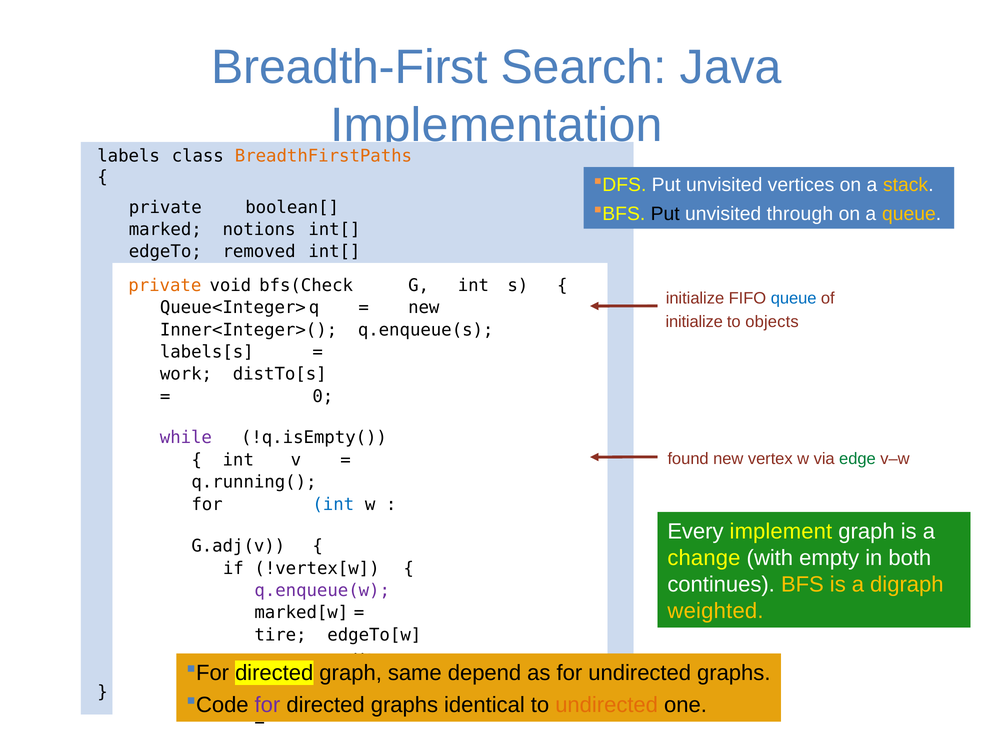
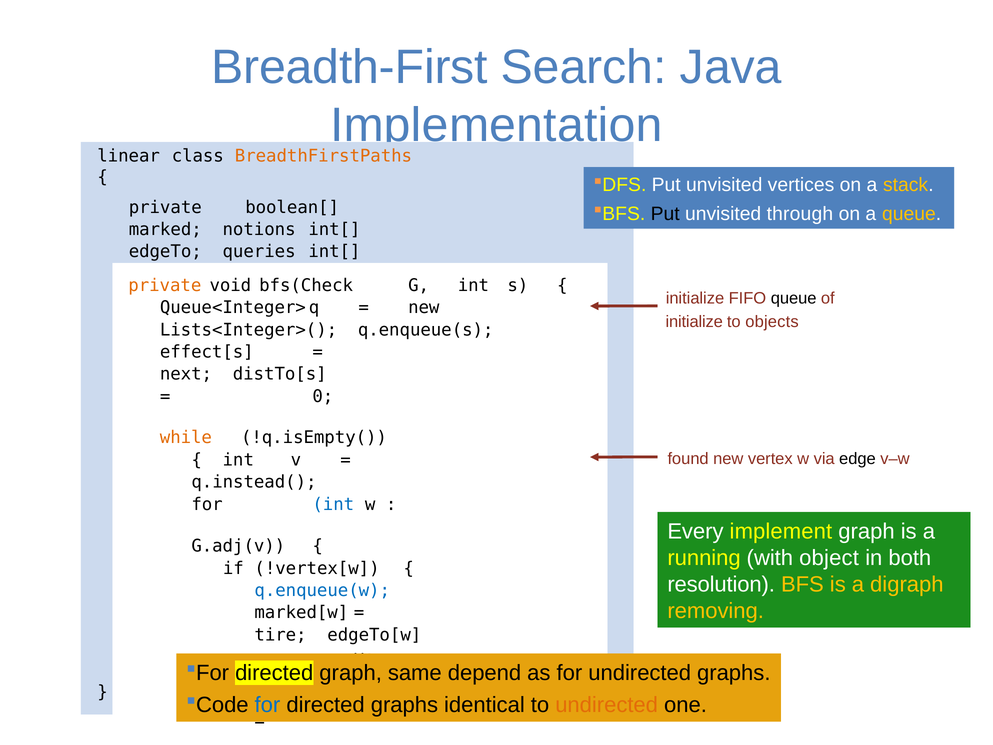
labels: labels -> linear (129, 156)
removed: removed -> queries (259, 252)
queue colour: blue -> black (794, 298)
Inner<Integer>(: Inner<Integer>( -> Lists<Integer>( (249, 330)
labels[s: labels[s -> effect[s (207, 352)
work: work -> next (186, 374)
while colour: purple -> orange (186, 438)
edge colour: green -> black (857, 458)
q.running(: q.running( -> q.instead( (254, 482)
change: change -> running (704, 558)
empty: empty -> object (829, 558)
continues: continues -> resolution (721, 584)
q.enqueue(w colour: purple -> blue (322, 590)
weighted: weighted -> removing (716, 611)
for colour: purple -> blue (267, 705)
